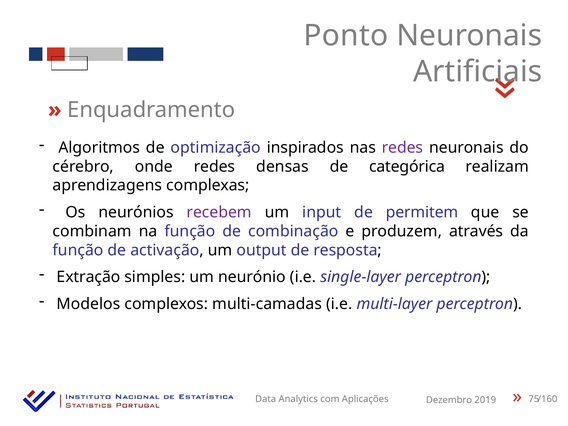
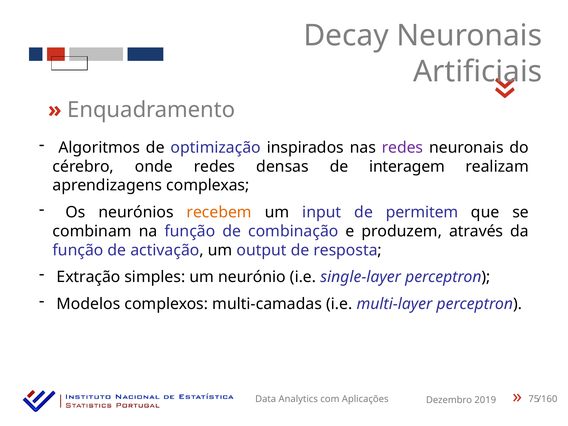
Ponto: Ponto -> Decay (346, 36)
categórica: categórica -> interagem (407, 166)
recebem colour: purple -> orange (219, 212)
